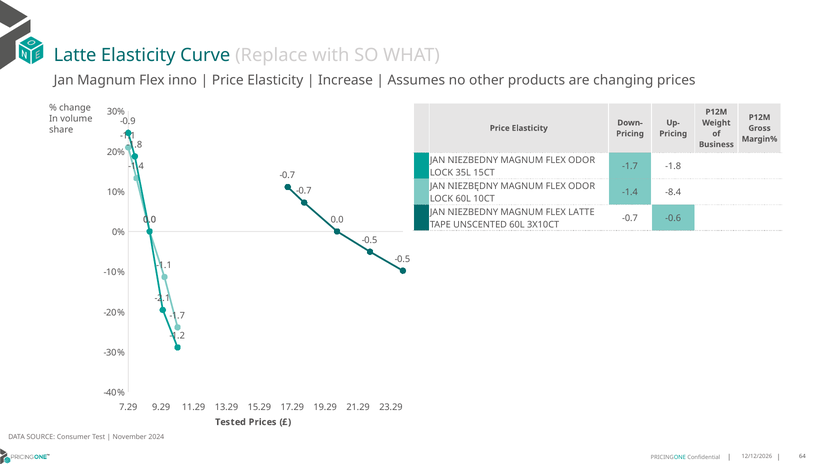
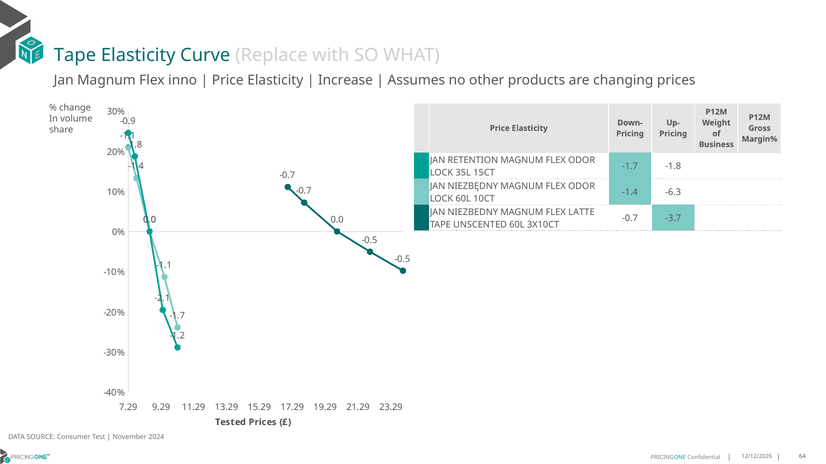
Latte: Latte -> Tape (75, 56)
NIEZBEDNY: NIEZBEDNY -> RETENTION (473, 160)
-8.4: -8.4 -> -6.3 (673, 192)
-0.6: -0.6 -> -3.7 (673, 218)
